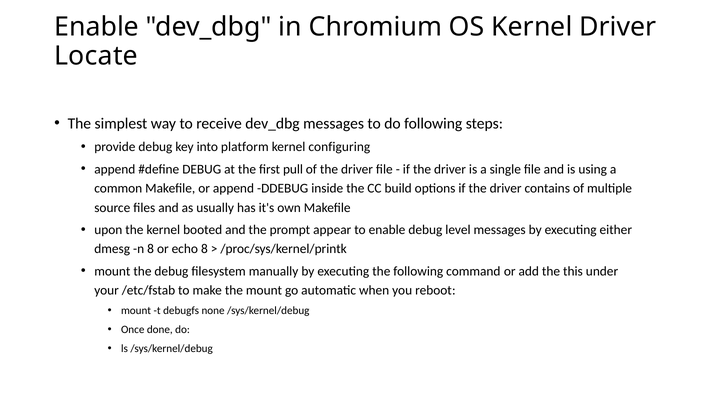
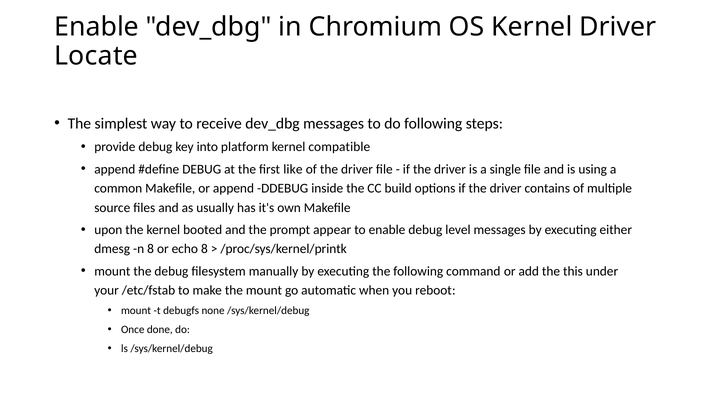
configuring: configuring -> compatible (339, 147)
pull: pull -> like (293, 169)
